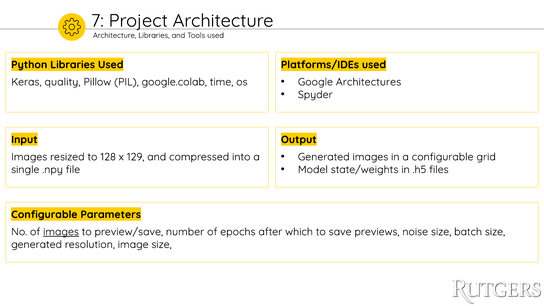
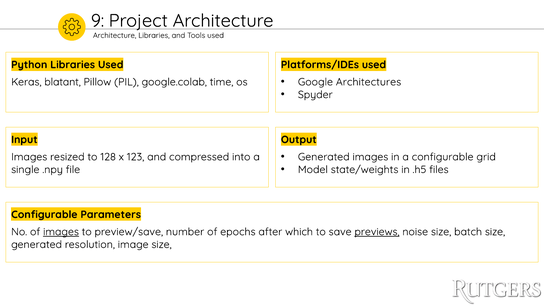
7: 7 -> 9 (97, 21)
quality: quality -> blatant (63, 82)
129: 129 -> 123 (136, 157)
previews underline: none -> present (377, 232)
